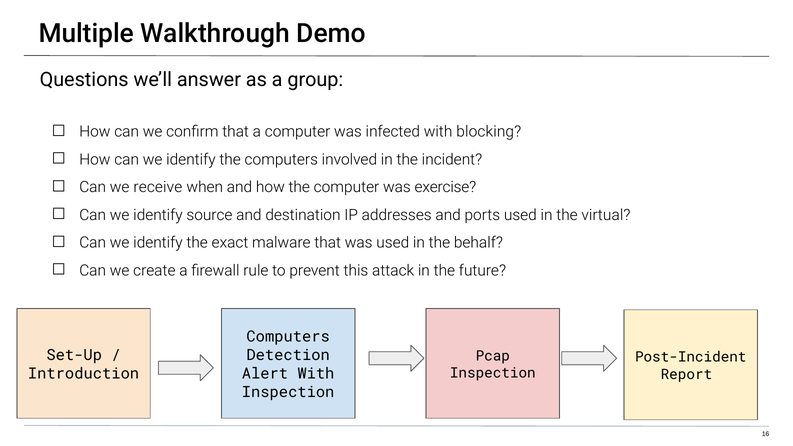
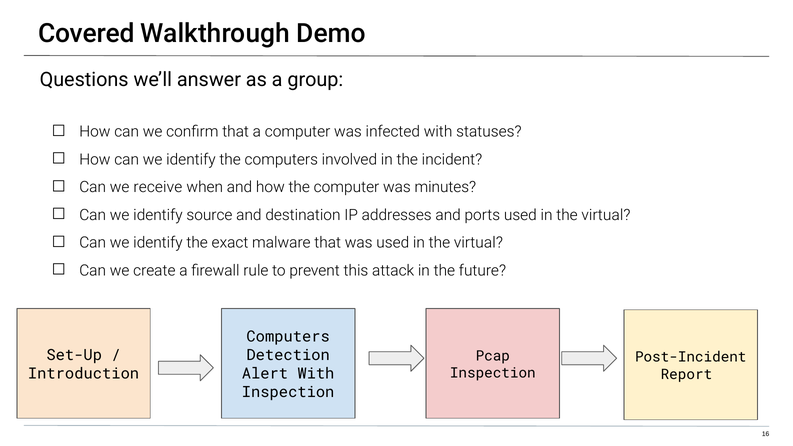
Multiple: Multiple -> Covered (86, 34)
blocking: blocking -> statuses (489, 132)
exercise: exercise -> minutes (445, 187)
behalf: behalf -> virtual (478, 243)
